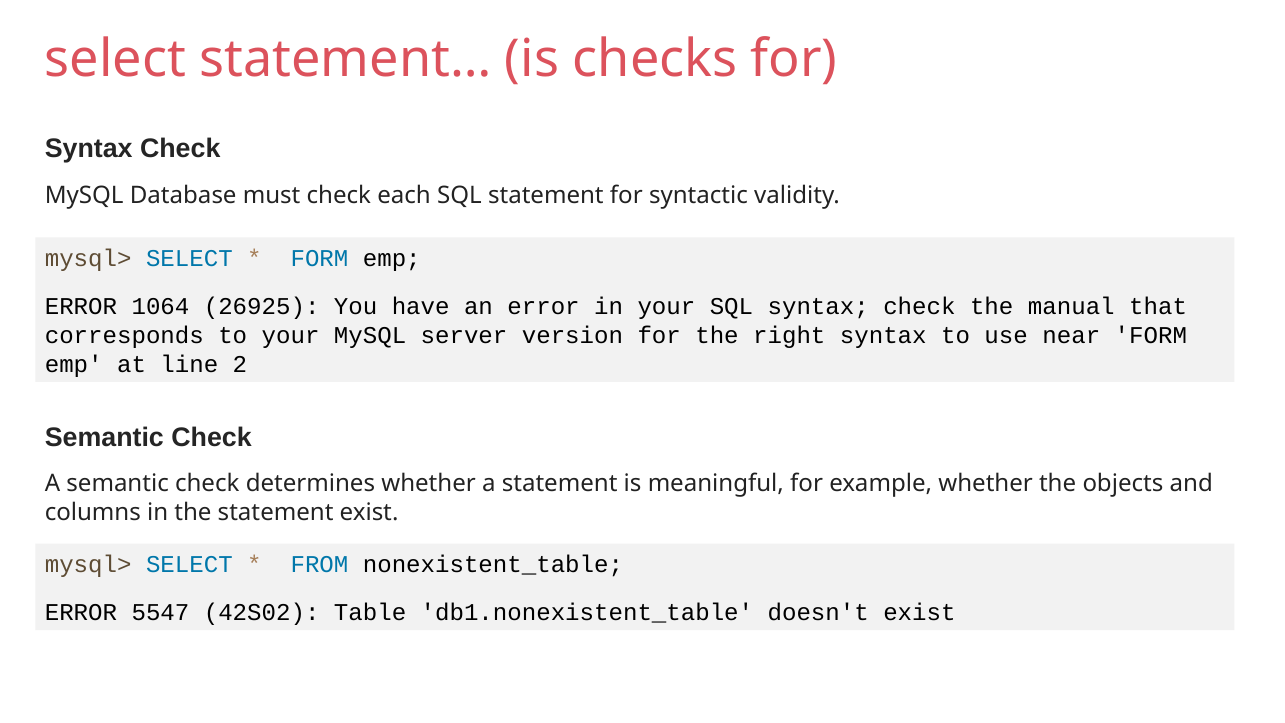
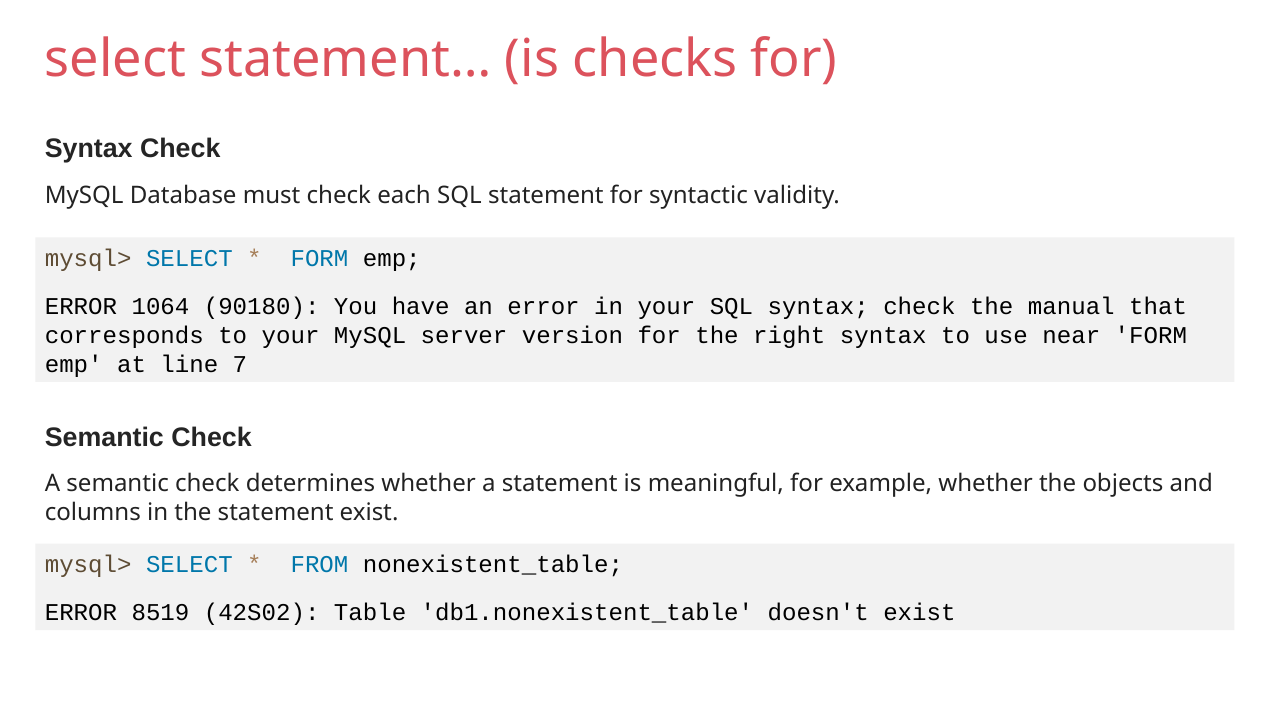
26925: 26925 -> 90180 (262, 306)
2: 2 -> 7 (240, 364)
5547: 5547 -> 8519 (160, 613)
